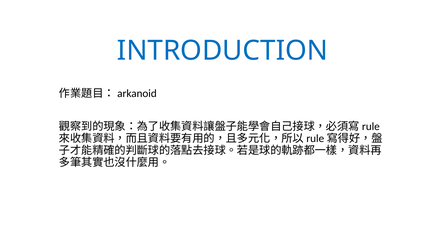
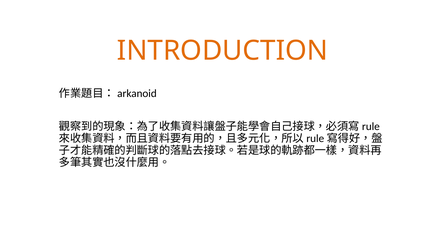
INTRODUCTION colour: blue -> orange (222, 51)
